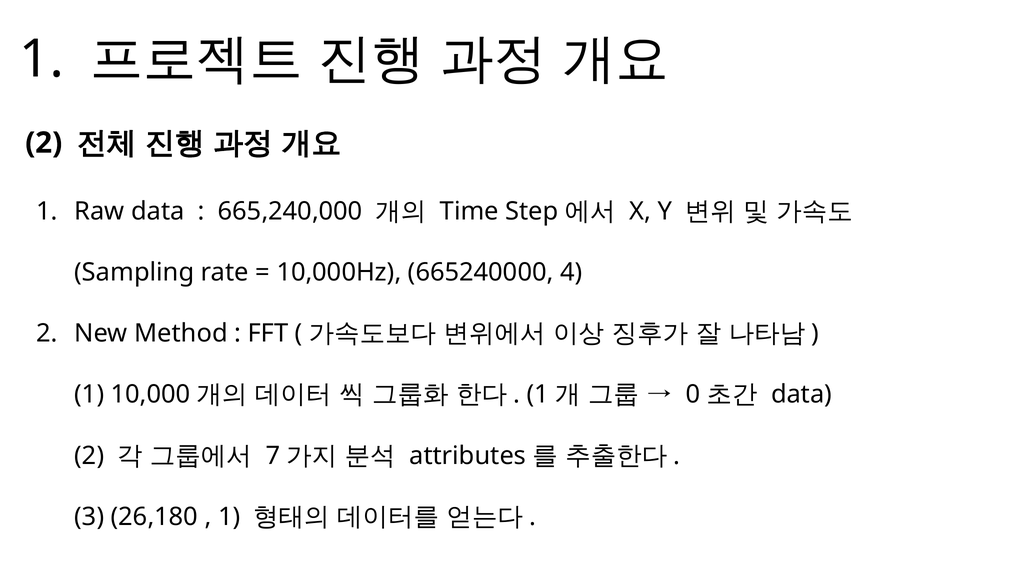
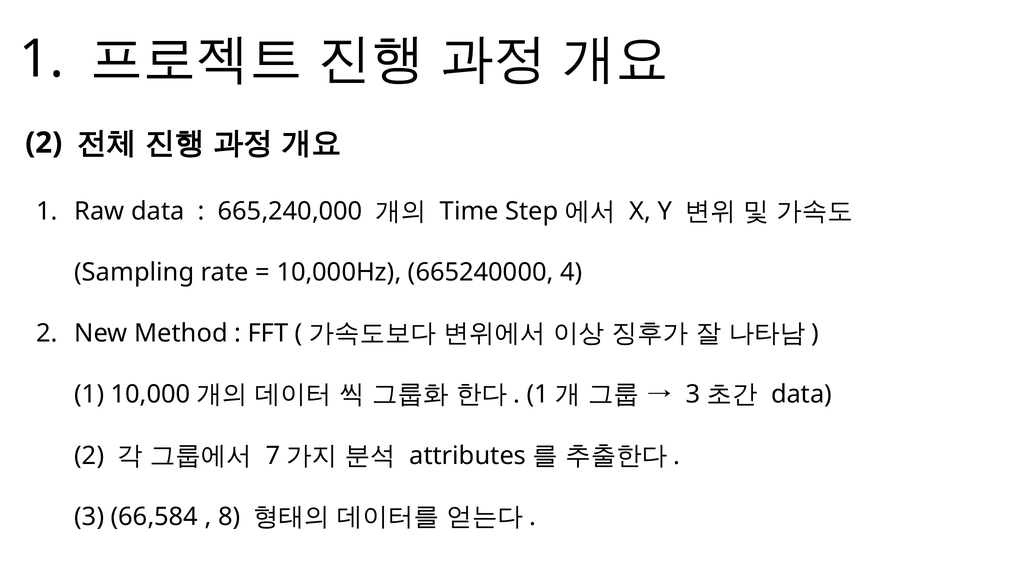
0: 0 -> 3 (693, 395)
26,180: 26,180 -> 66,584 (154, 517)
1: 1 -> 8 (229, 517)
